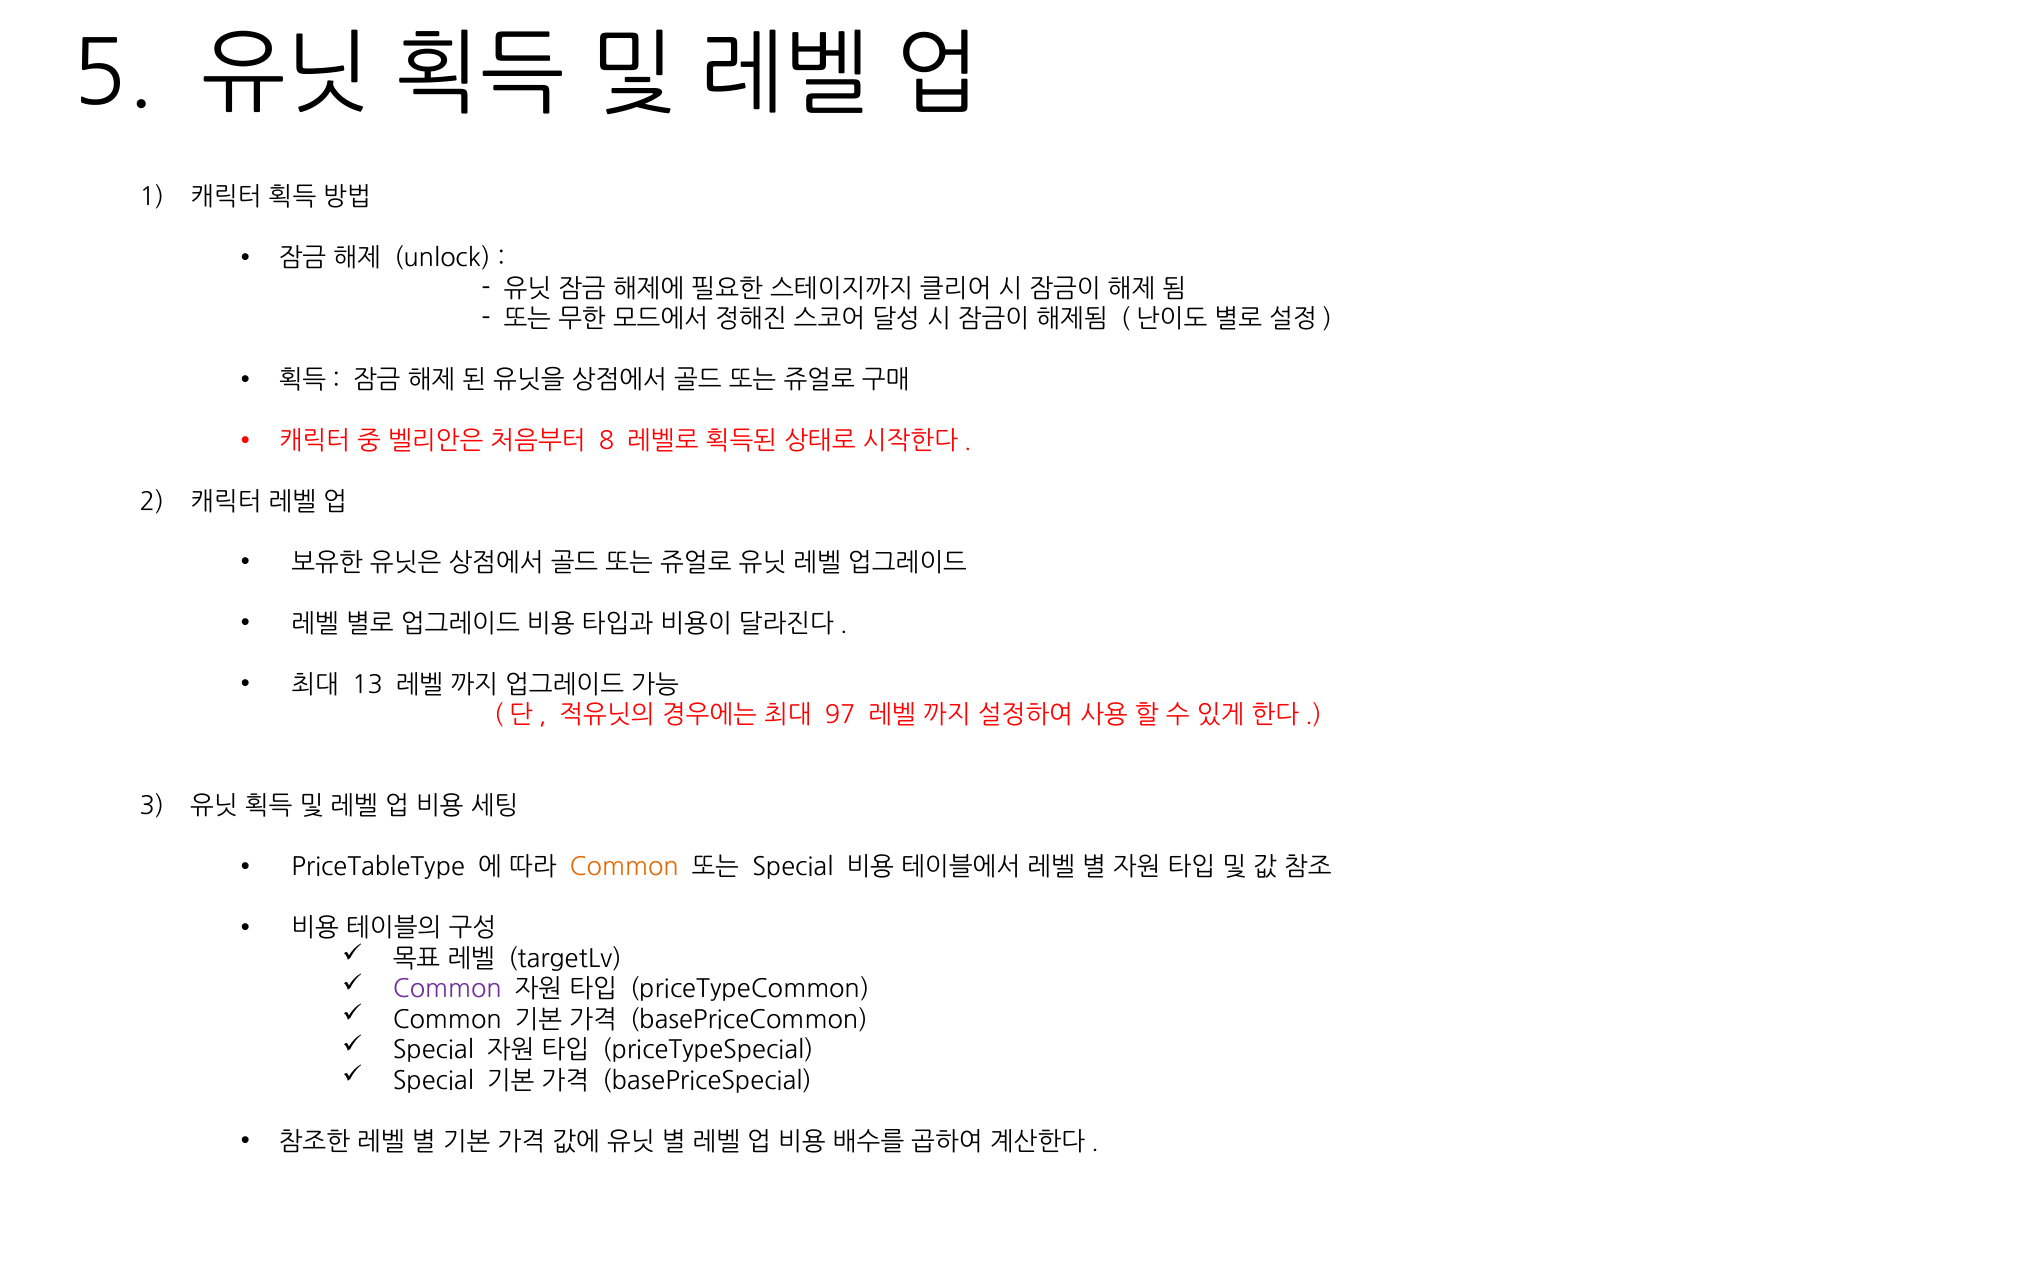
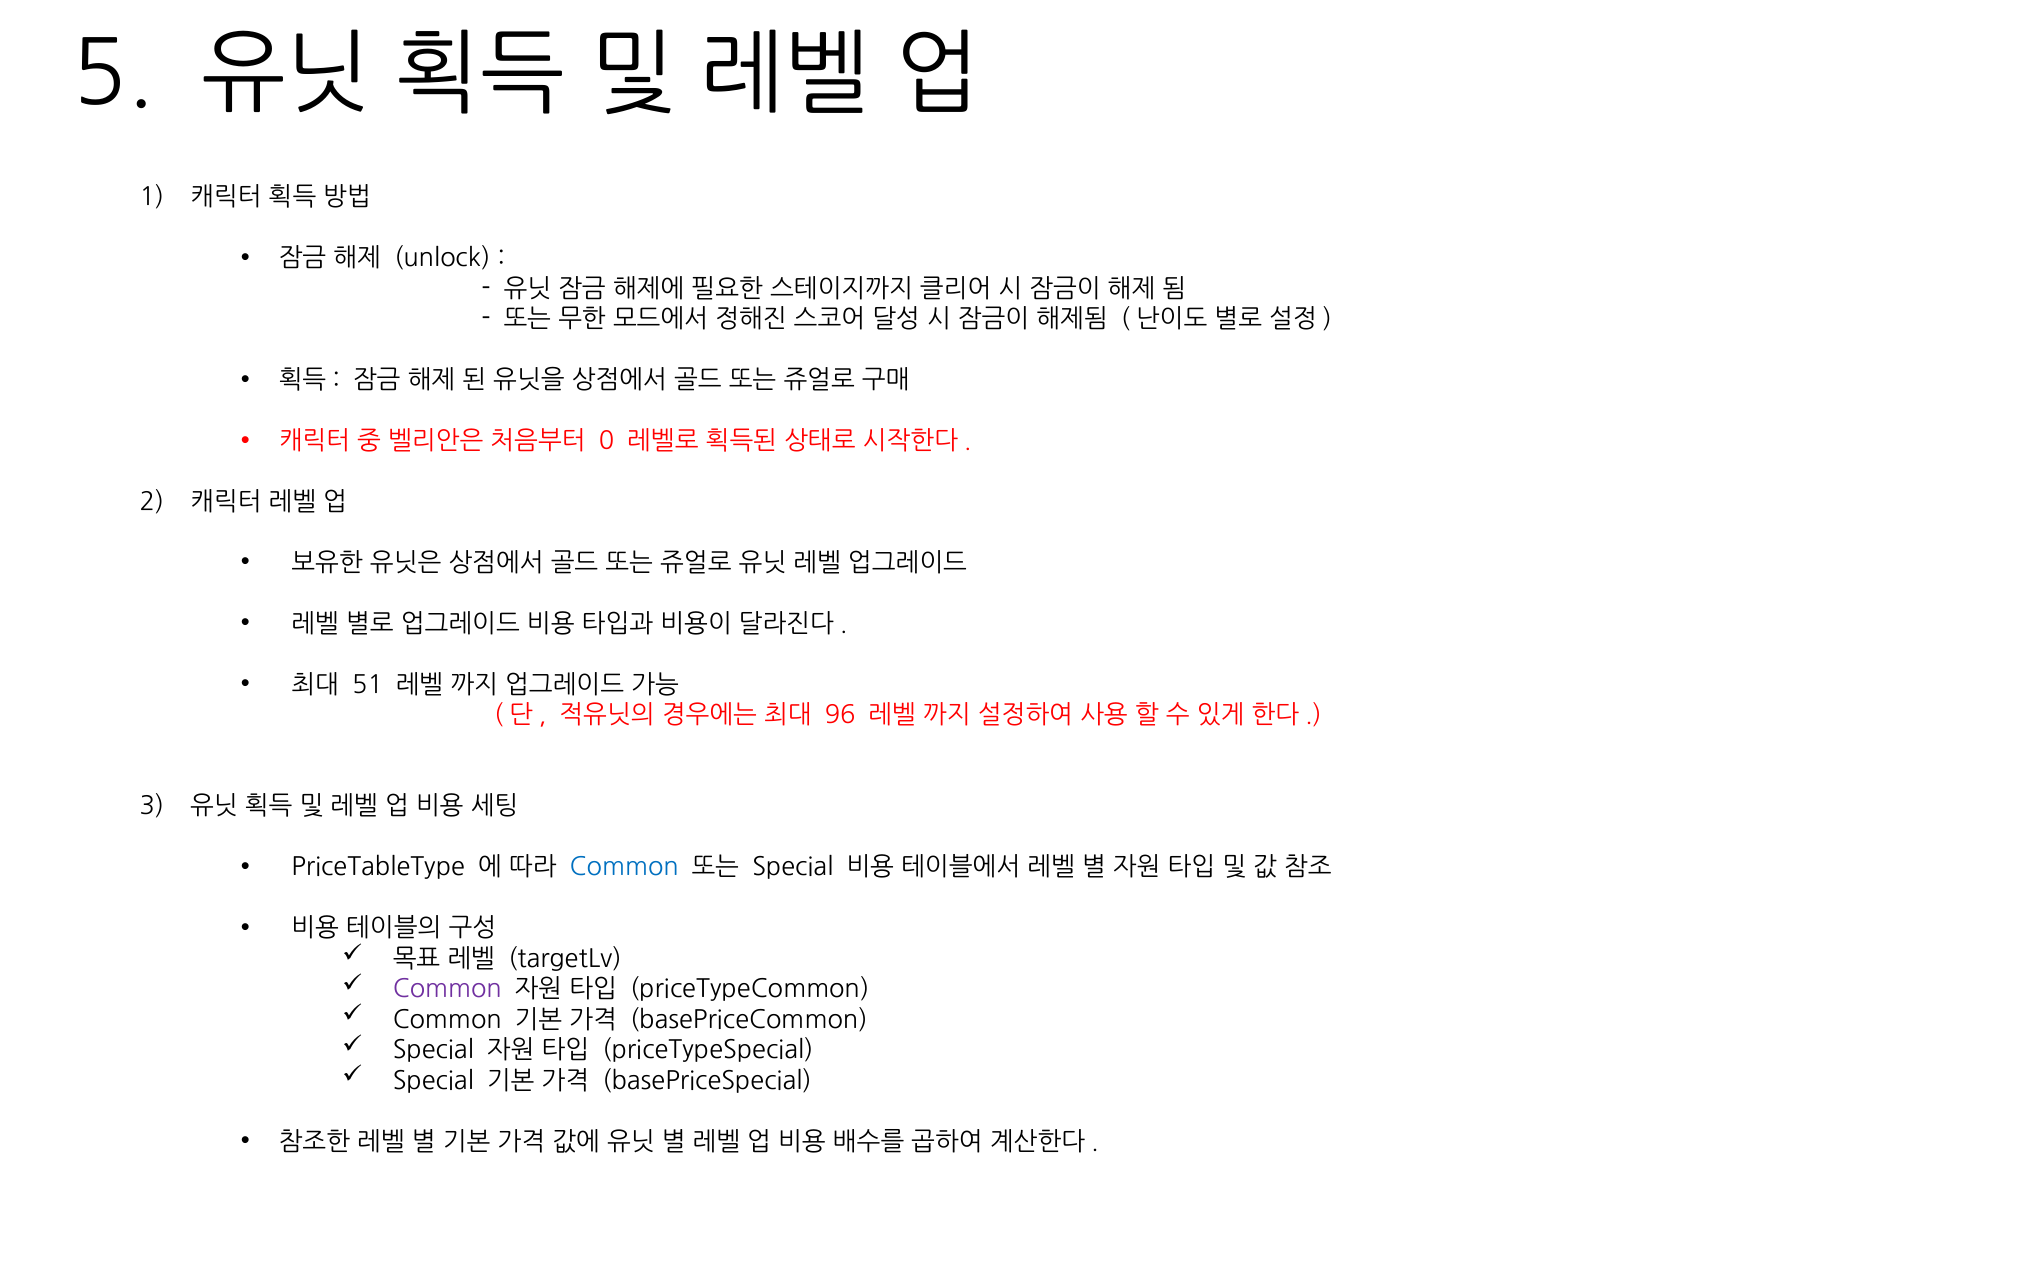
8: 8 -> 0 (607, 441)
13: 13 -> 51 (368, 685)
97: 97 -> 96 (840, 715)
Common colour: orange -> blue (624, 868)
